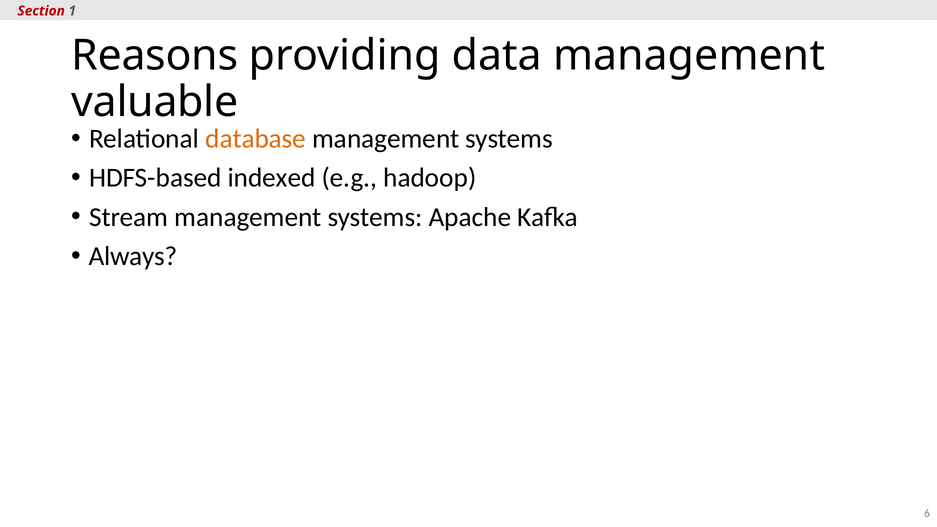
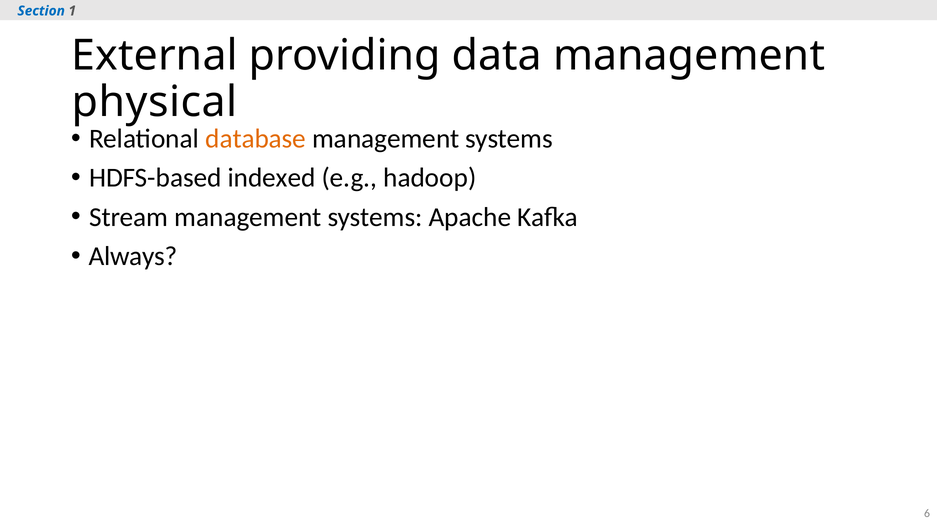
Section colour: red -> blue (41, 11)
Reasons: Reasons -> External (155, 56)
valuable: valuable -> physical (155, 102)
